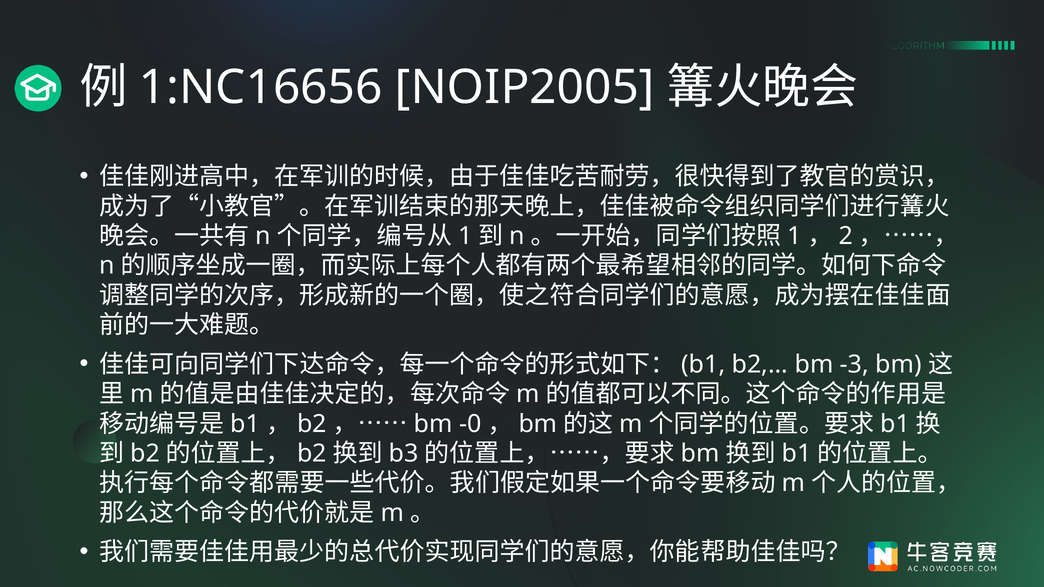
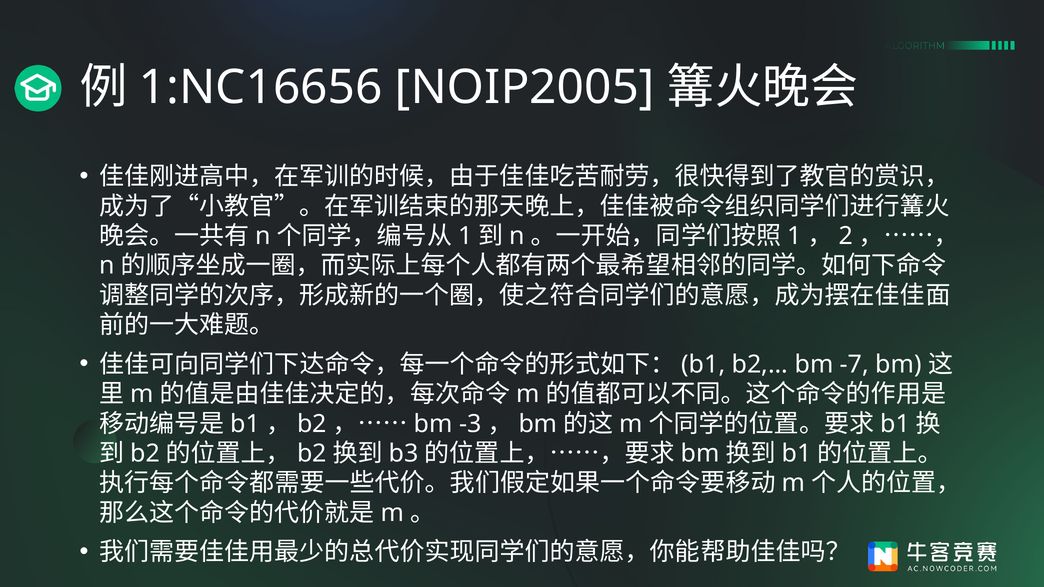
-3: -3 -> -7 (854, 365)
-0: -0 -> -3 (470, 424)
